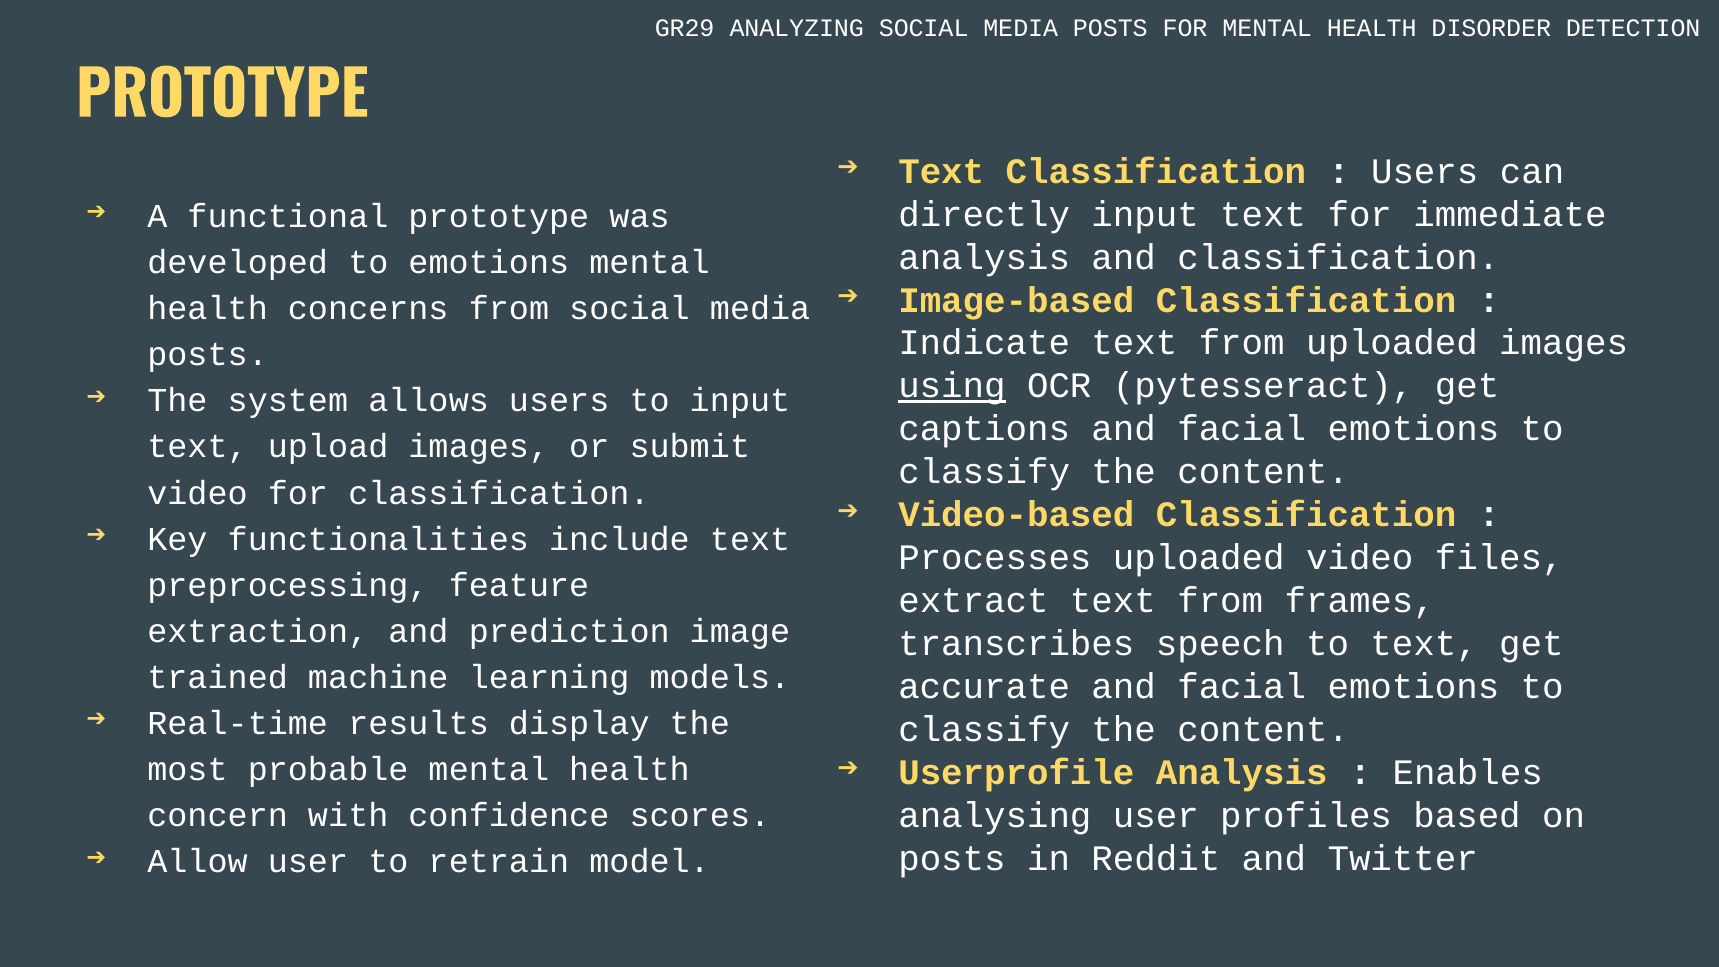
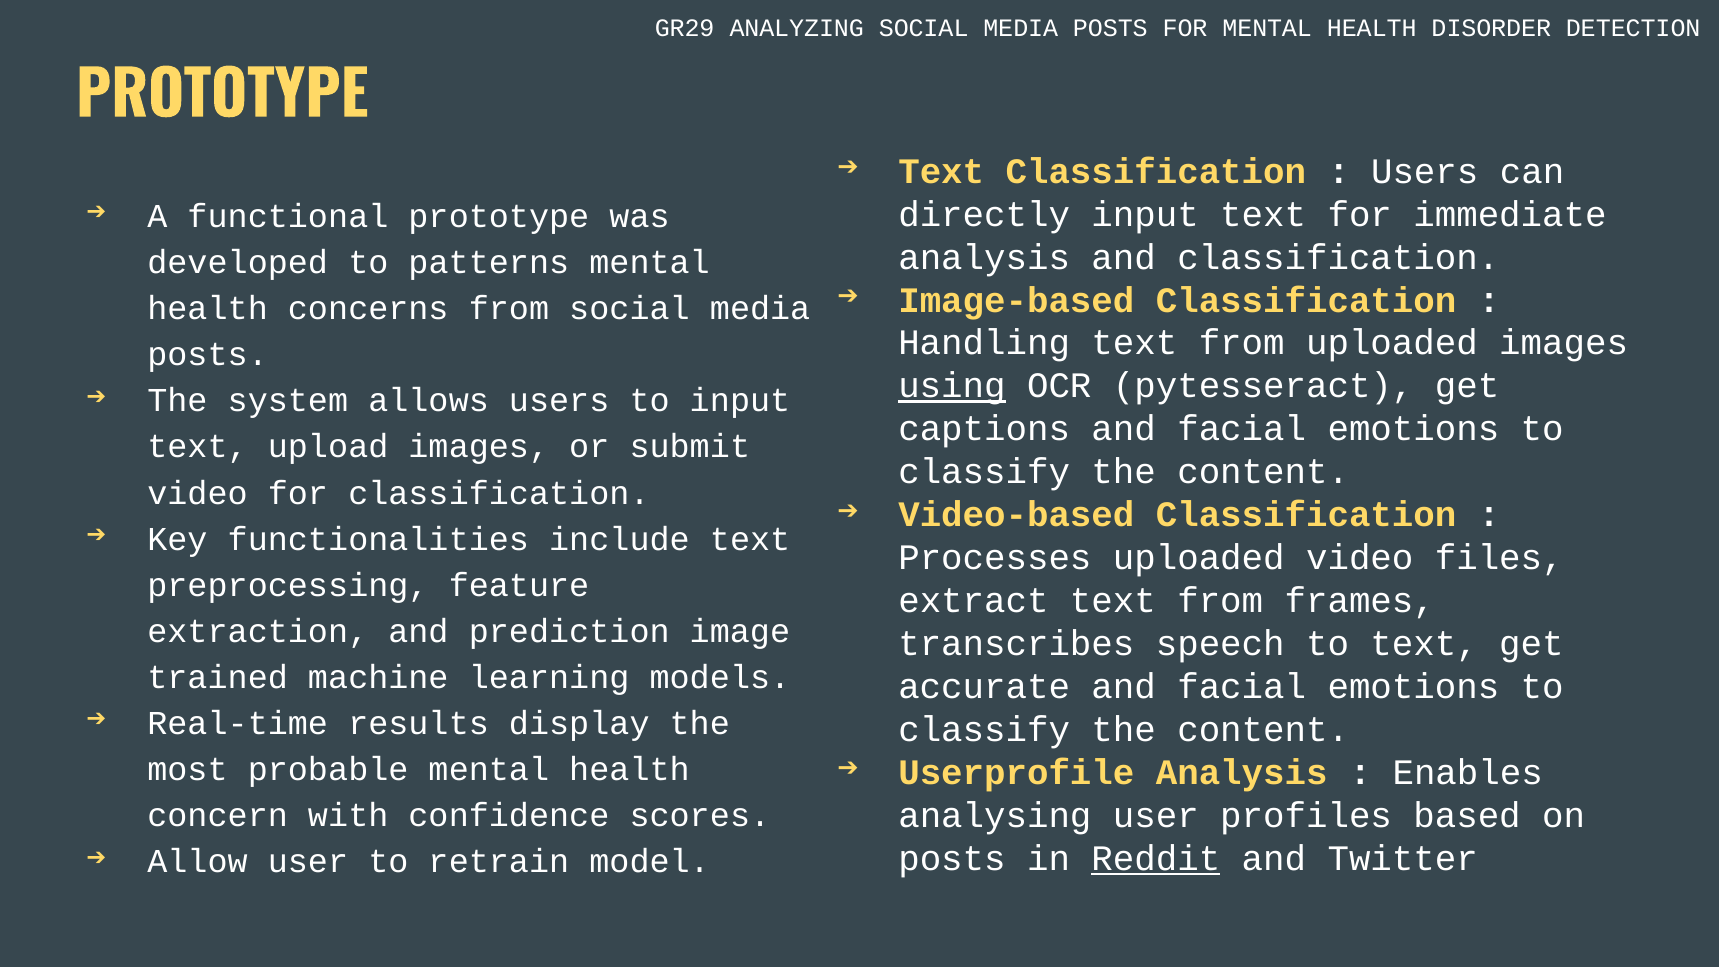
to emotions: emotions -> patterns (489, 263)
Indicate: Indicate -> Handling (984, 343)
Reddit underline: none -> present (1156, 859)
